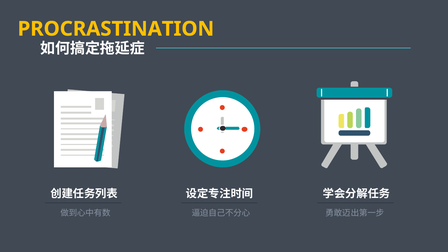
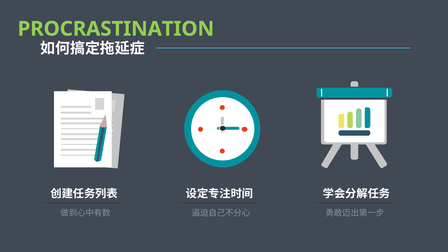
PROCRASTINATION colour: yellow -> light green (116, 29)
